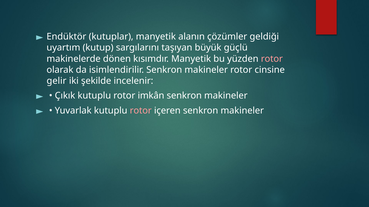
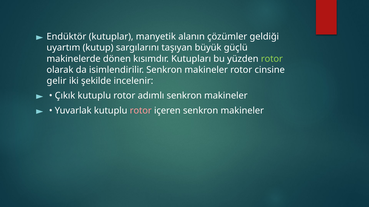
kısımdır Manyetik: Manyetik -> Kutupları (191, 59)
rotor colour: pink -> light green (272, 59)
imkân: imkân -> adımlı (151, 96)
